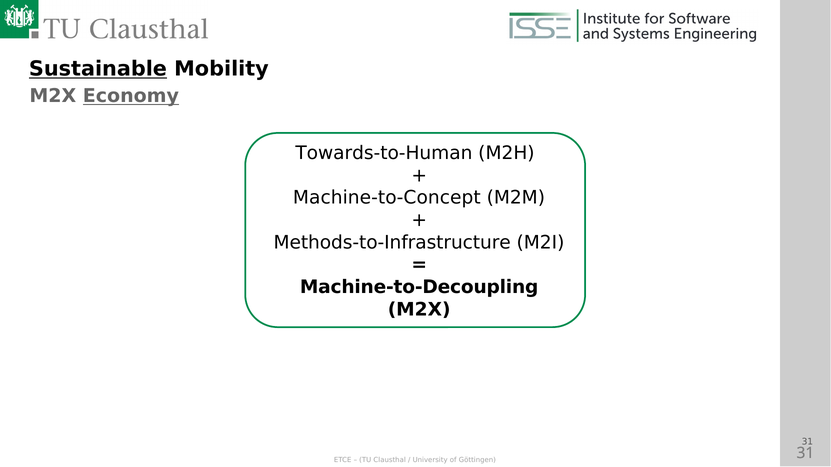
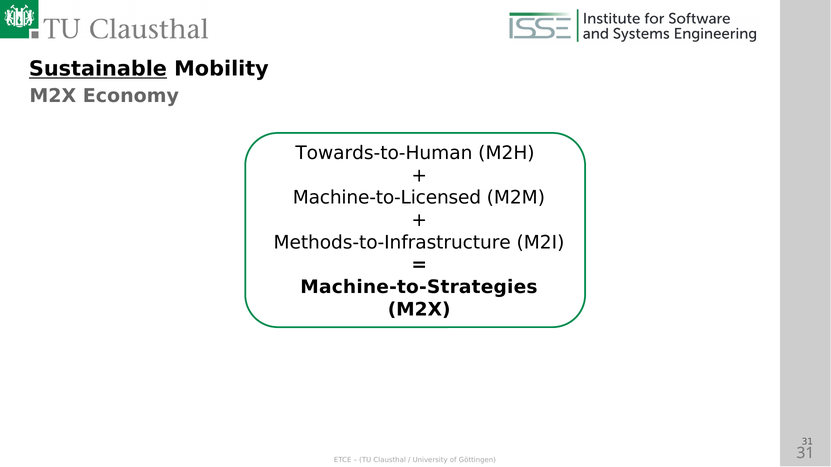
Economy underline: present -> none (131, 96)
Machine-to-Concept: Machine-to-Concept -> Machine-to-Licensed (387, 198)
Machine-to-Decoupling: Machine-to-Decoupling -> Machine-to-Strategies (419, 287)
